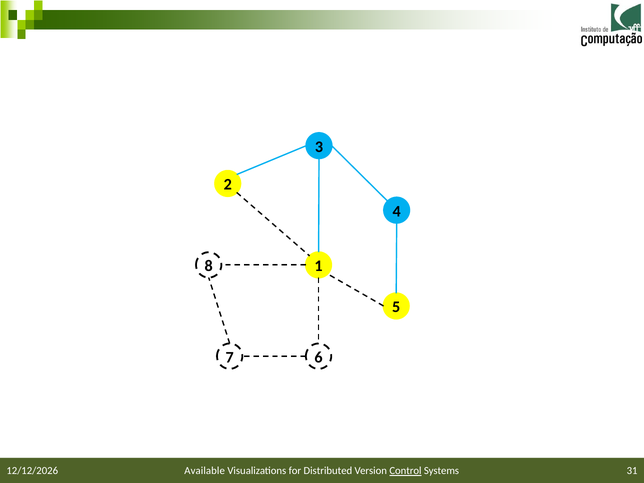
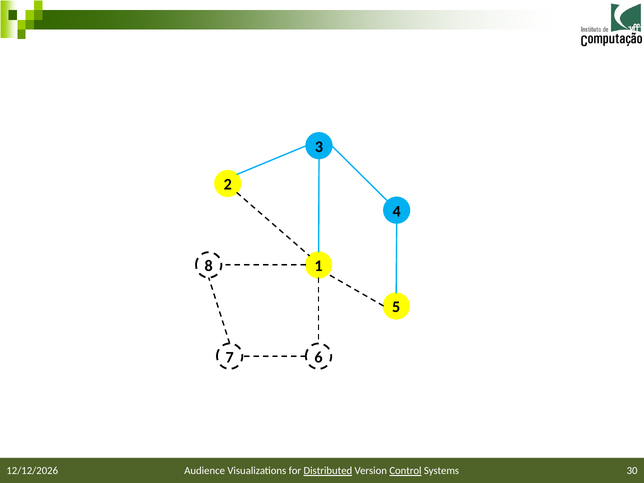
Available: Available -> Audience (205, 471)
Distributed underline: none -> present (328, 471)
31: 31 -> 30 (632, 471)
